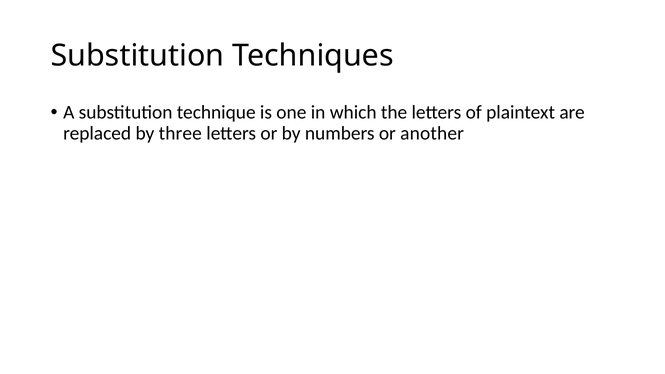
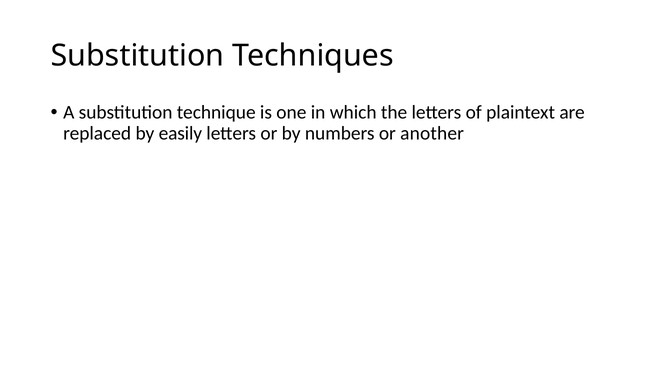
three: three -> easily (180, 133)
